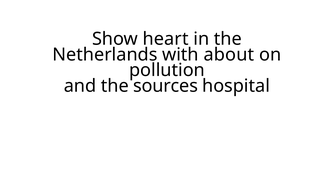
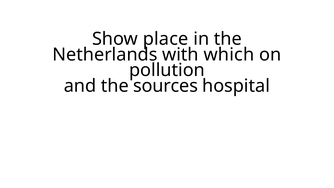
heart: heart -> place (166, 39)
about: about -> which (229, 55)
